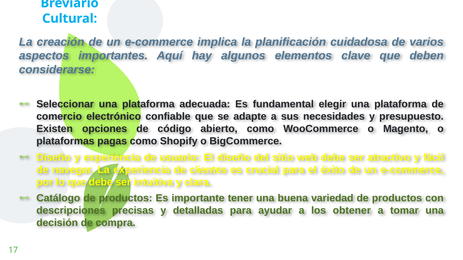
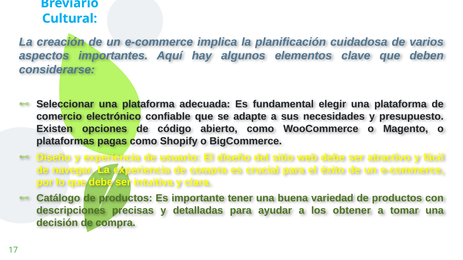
experiencia de clientes: clientes -> compra (208, 170)
